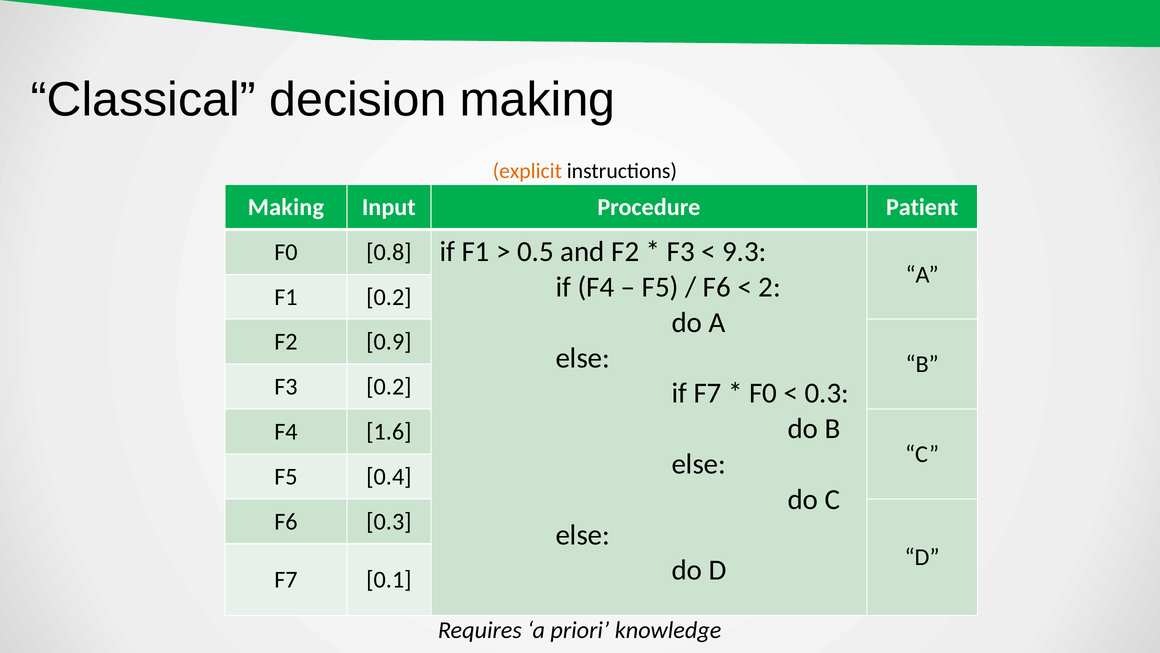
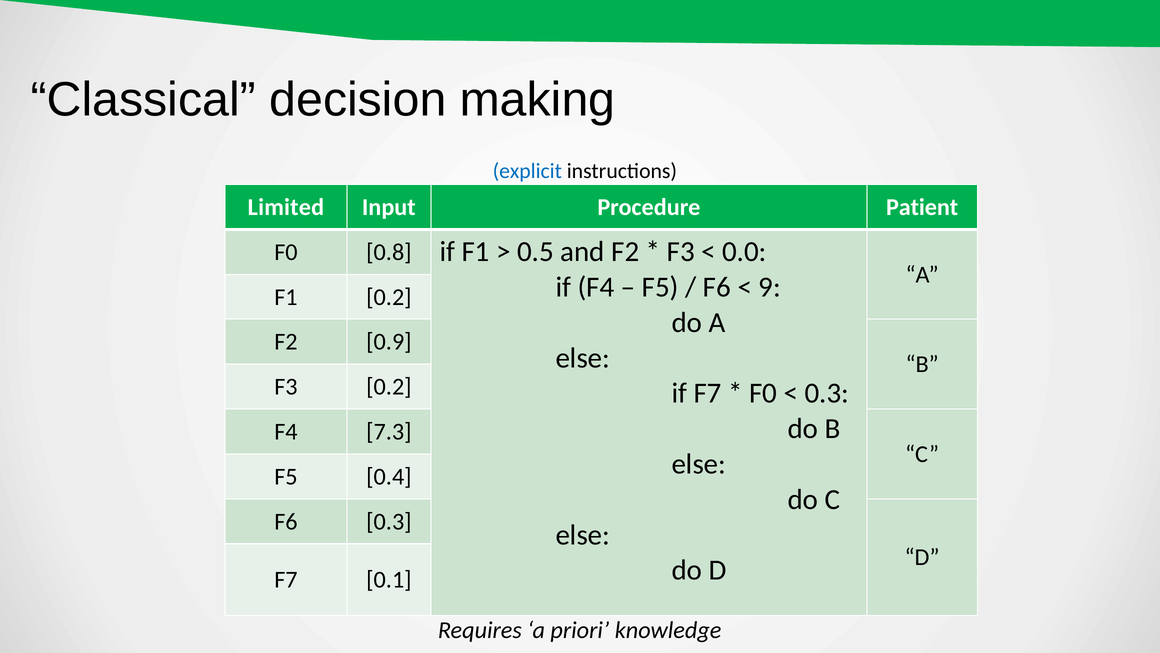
explicit colour: orange -> blue (527, 171)
Making: Making -> Limited (286, 207)
9.3: 9.3 -> 0.0 (745, 252)
2: 2 -> 9 (770, 287)
1.6: 1.6 -> 7.3 (389, 431)
